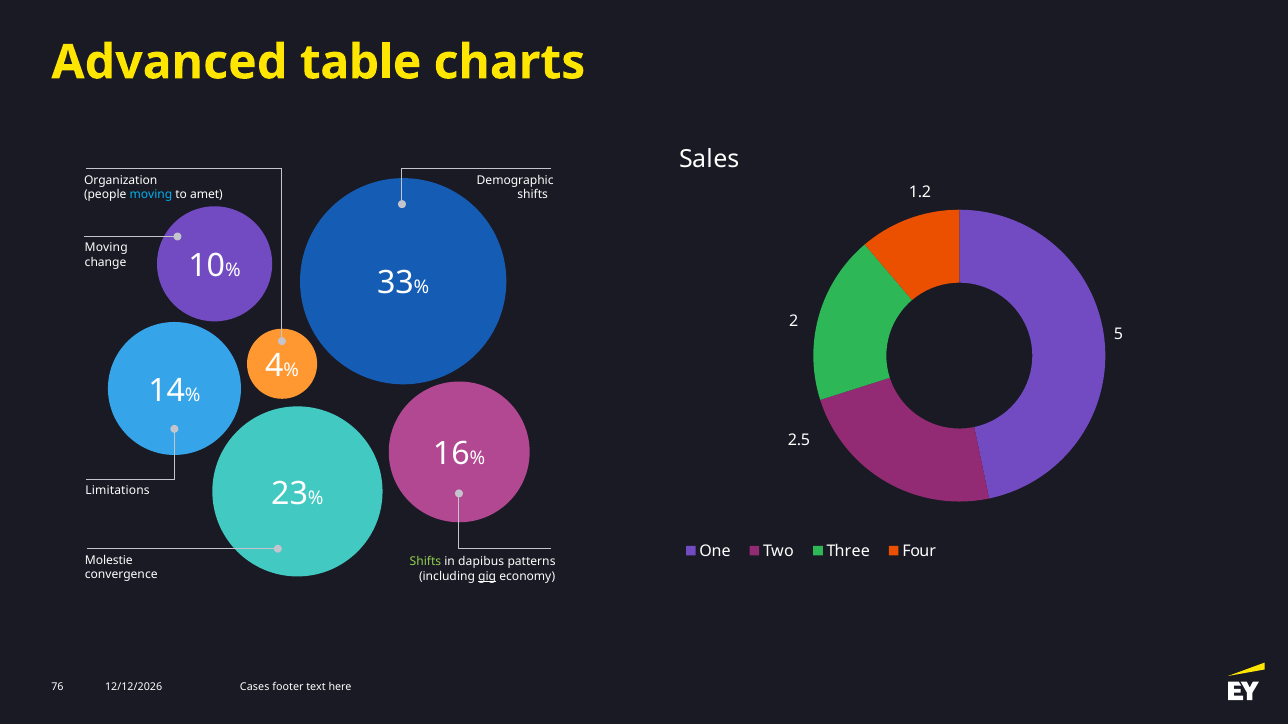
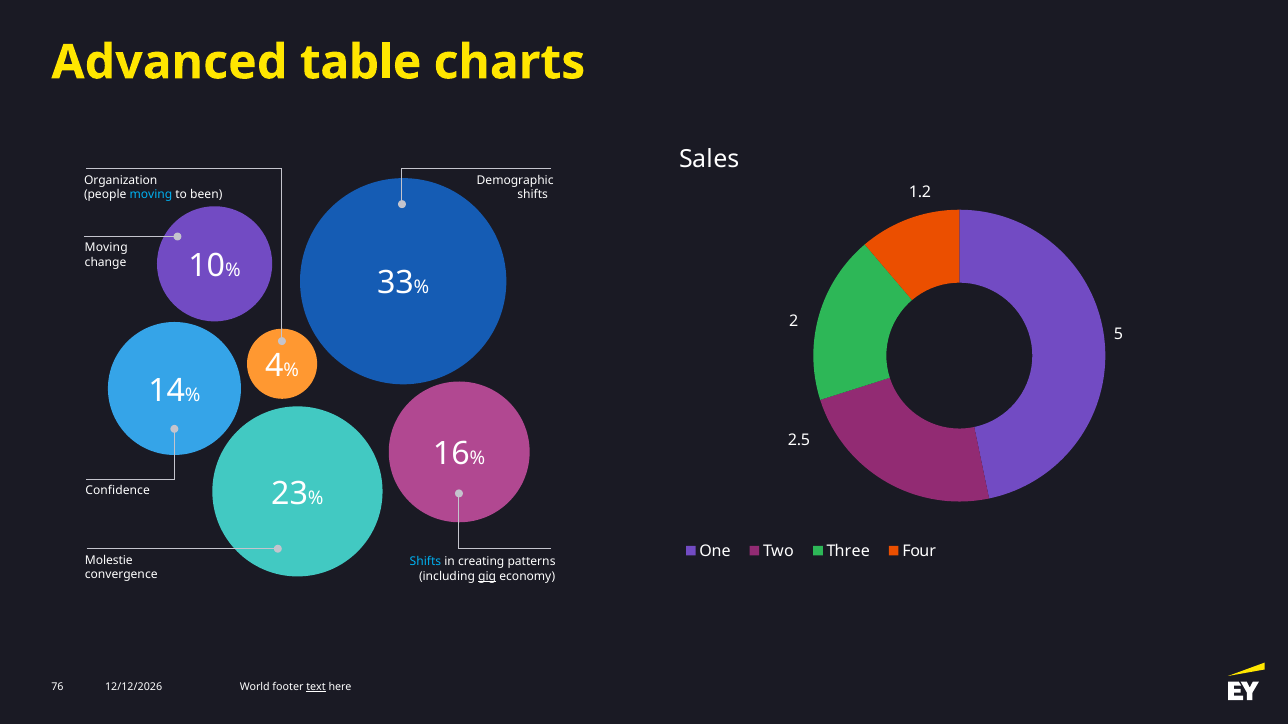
amet: amet -> been (206, 195)
Limitations: Limitations -> Confidence (118, 491)
Shifts colour: light green -> light blue (425, 562)
dapibus: dapibus -> creating (481, 562)
Cases: Cases -> World (255, 687)
text underline: none -> present (316, 687)
